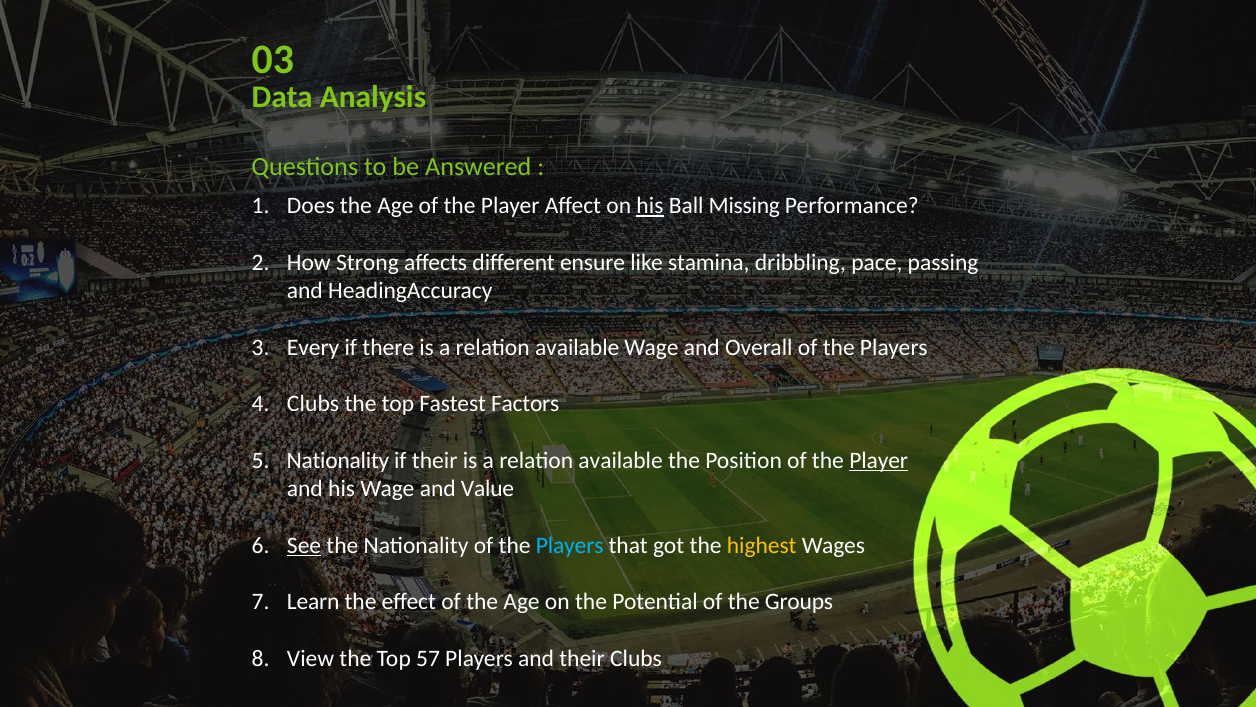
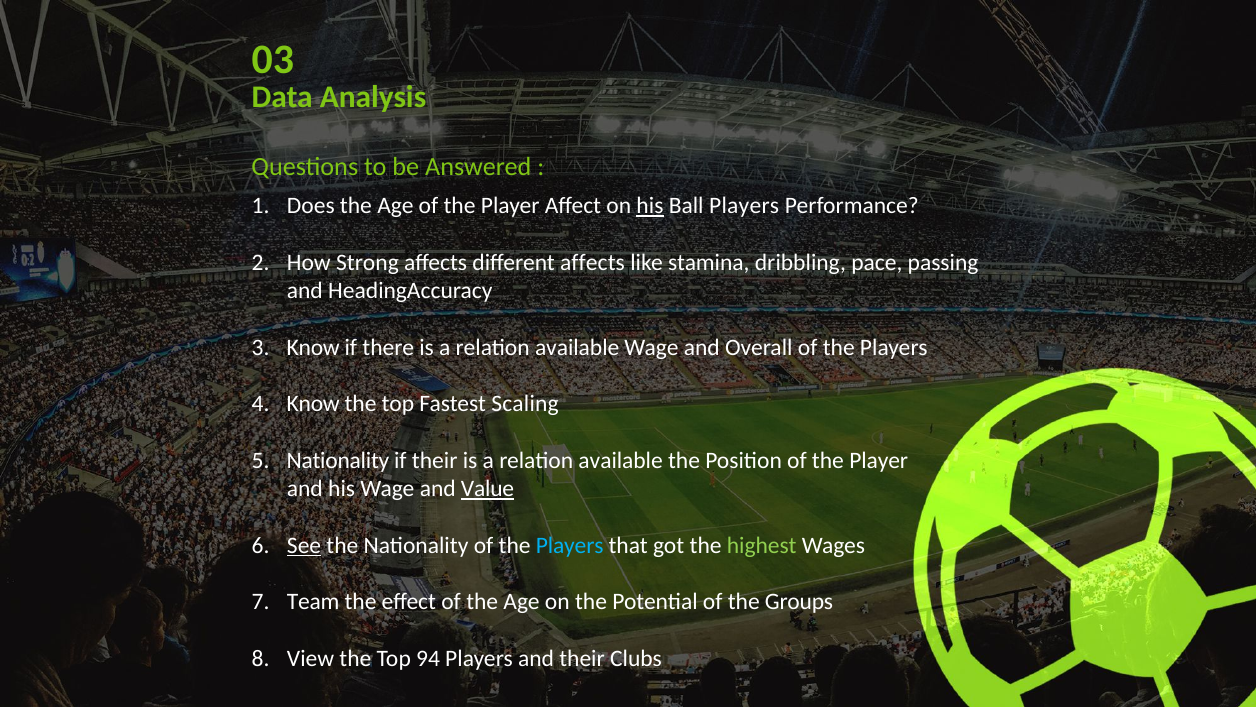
Ball Missing: Missing -> Players (744, 206)
different ensure: ensure -> affects (592, 262)
Every: Every -> Know (313, 347)
Clubs: Clubs -> Know (313, 404)
Factors: Factors -> Scaling (525, 404)
Player underline: present -> none (879, 460)
Value underline: none -> present (488, 488)
highest colour: yellow -> light green (762, 545)
Learn: Learn -> Team (313, 601)
57: 57 -> 94 (428, 658)
